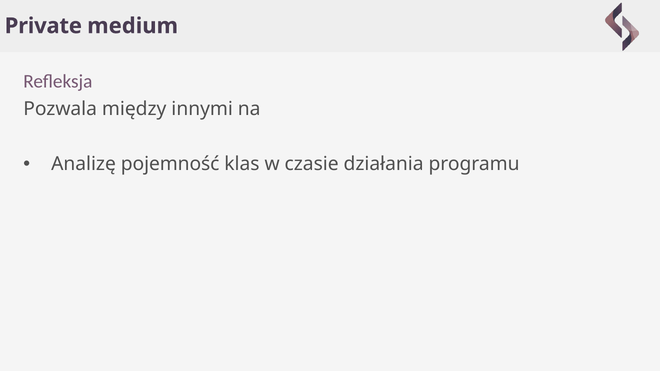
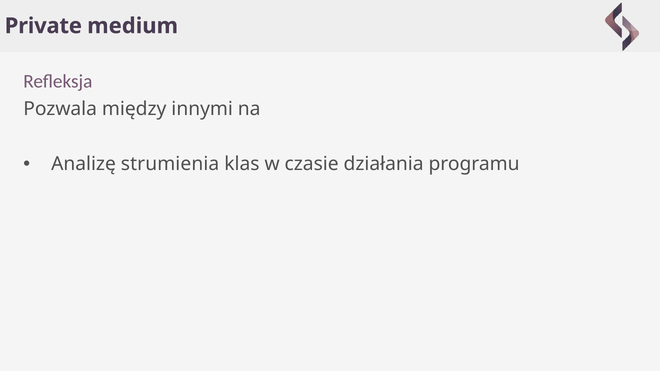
pojemność: pojemność -> strumienia (170, 164)
